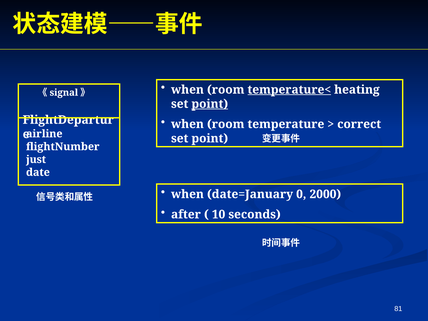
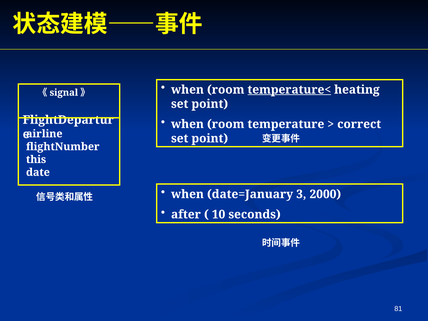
point underline: present -> none (210, 104)
just: just -> this (36, 159)
0: 0 -> 3 (301, 194)
